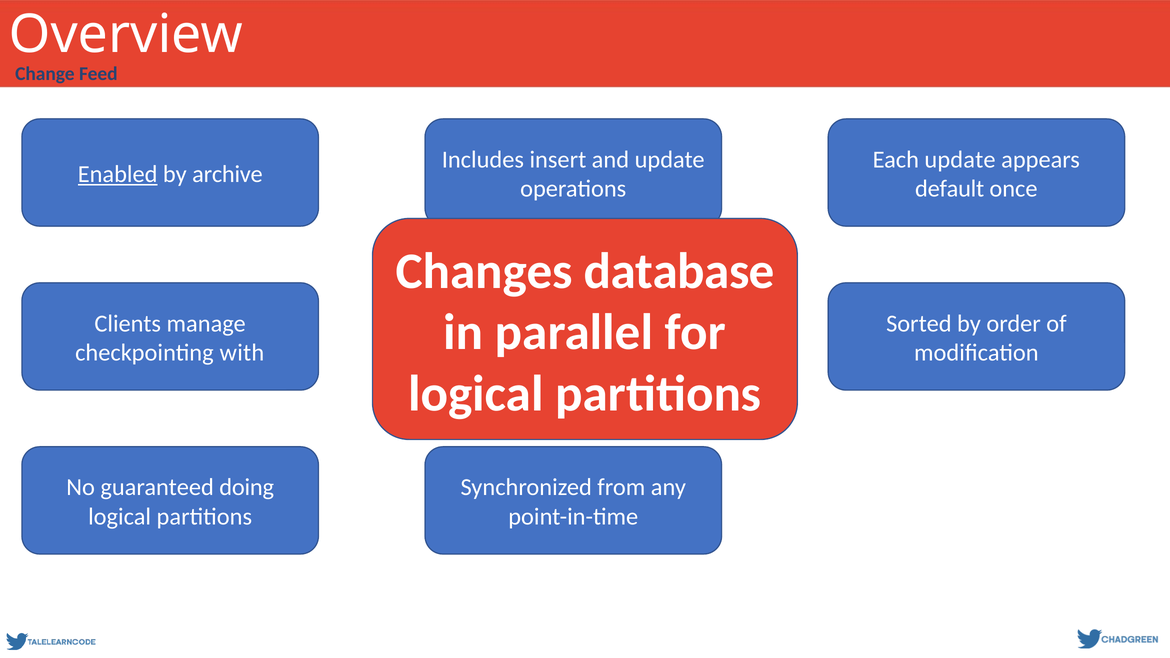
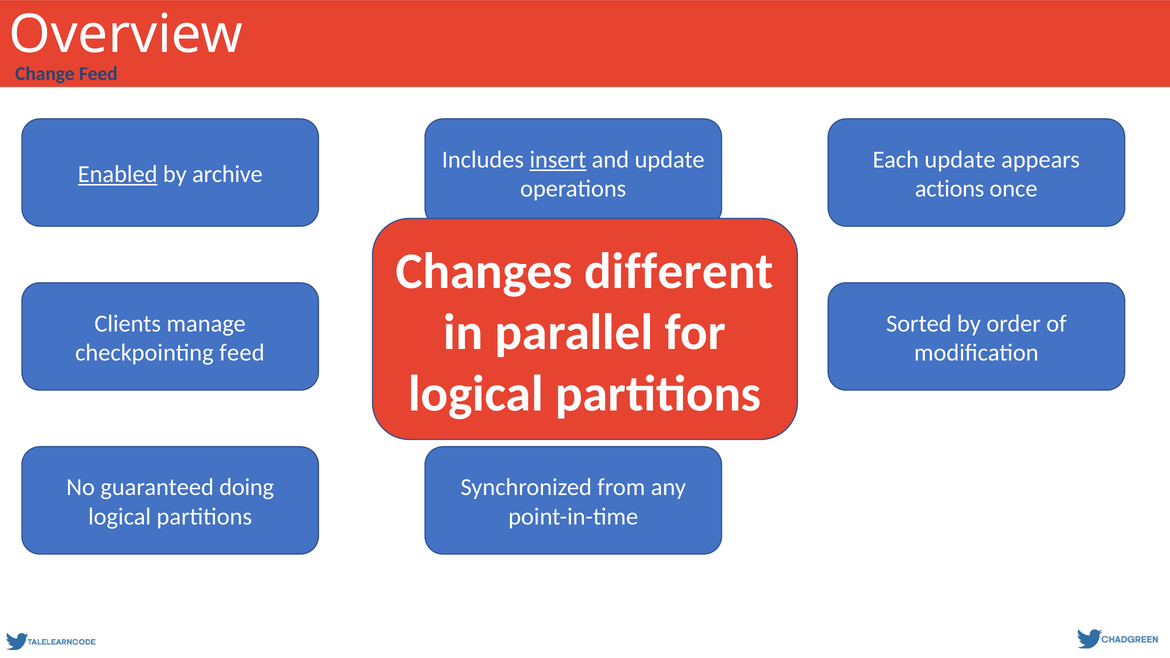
insert underline: none -> present (558, 160)
default: default -> actions (950, 189)
database: database -> different (679, 271)
checkpointing with: with -> feed (242, 353)
